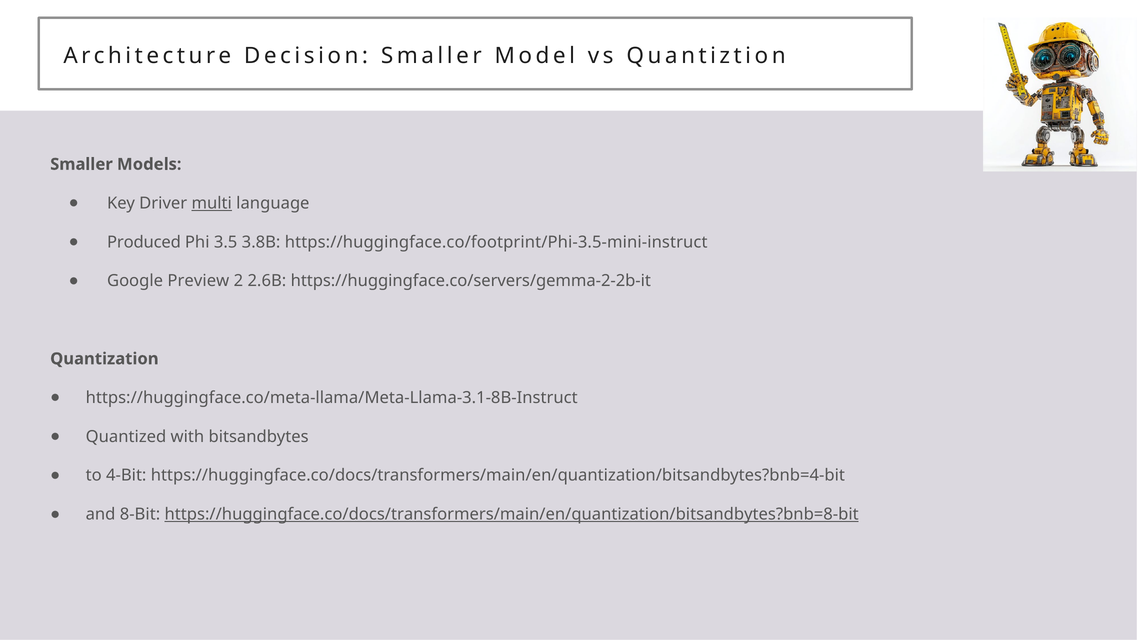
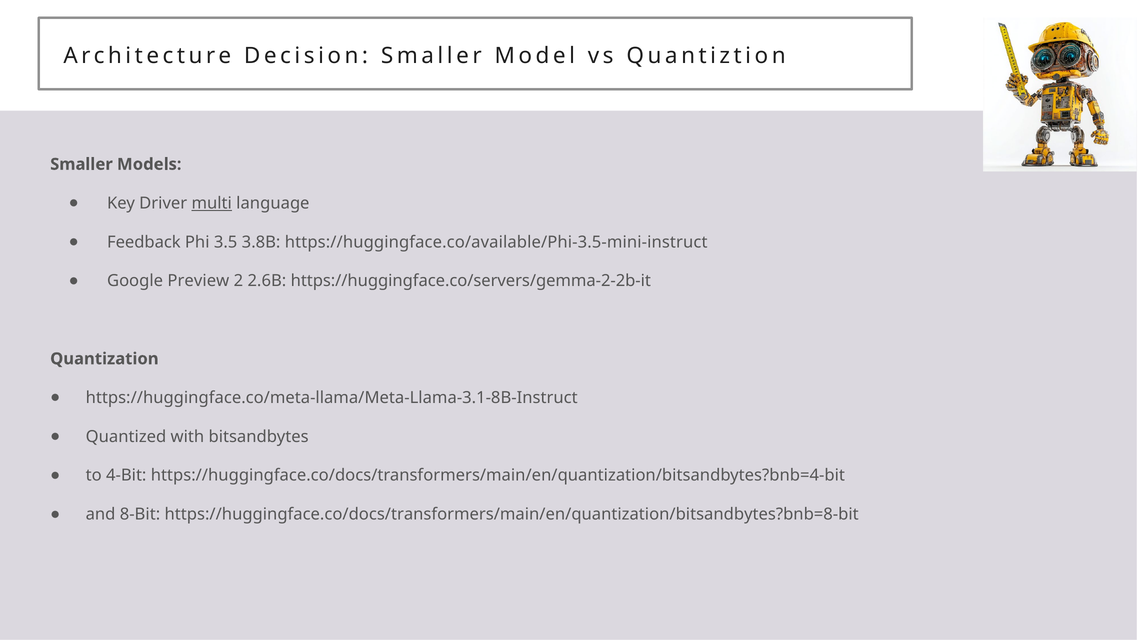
Produced: Produced -> Feedback (144, 242)
https://huggingface.co/footprint/Phi-3.5-mini-instruct: https://huggingface.co/footprint/Phi-3.5-mini-instruct -> https://huggingface.co/available/Phi-3.5-mini-instruct (496, 242)
https://huggingface.co/docs/transformers/main/en/quantization/bitsandbytes?bnb=8-bit underline: present -> none (512, 515)
